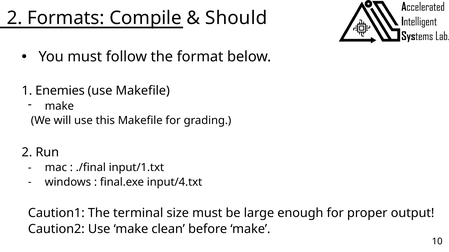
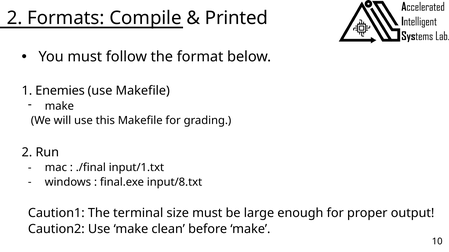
Should: Should -> Printed (236, 18)
input/4.txt: input/4.txt -> input/8.txt (175, 182)
